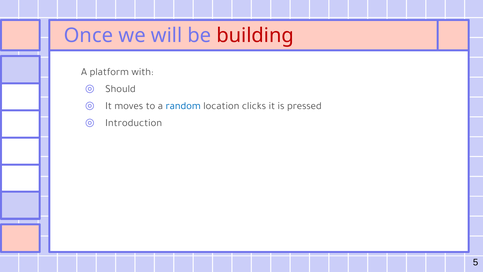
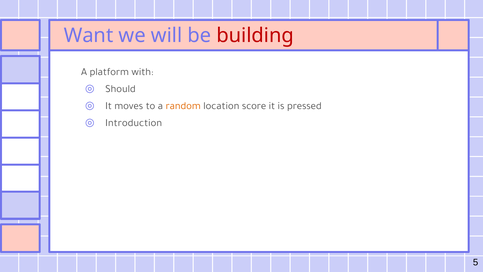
Once: Once -> Want (89, 36)
random colour: blue -> orange (183, 105)
clicks: clicks -> score (254, 105)
